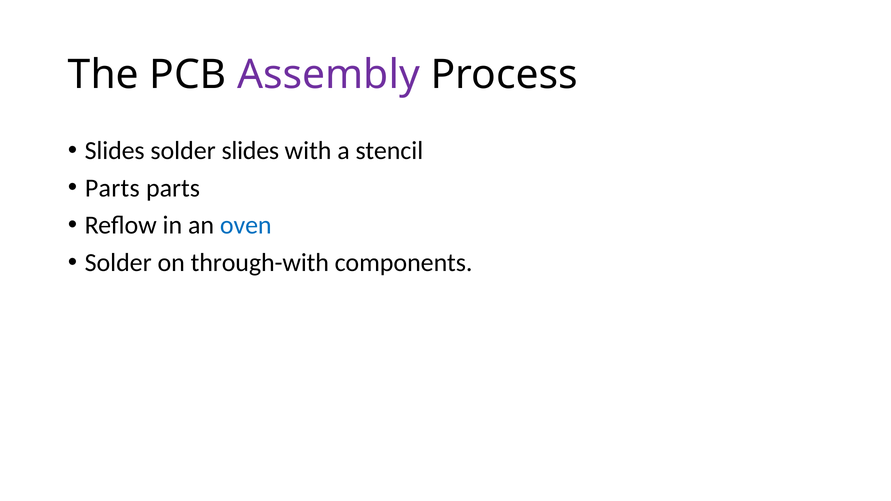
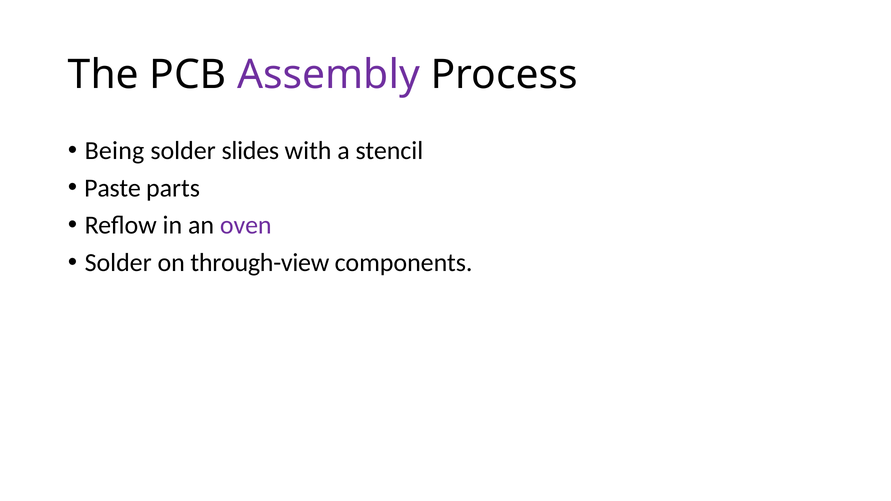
Slides: Slides -> Being (114, 151)
Parts: Parts -> Paste (113, 188)
oven colour: blue -> purple (246, 225)
through-with: through-with -> through-view (260, 263)
